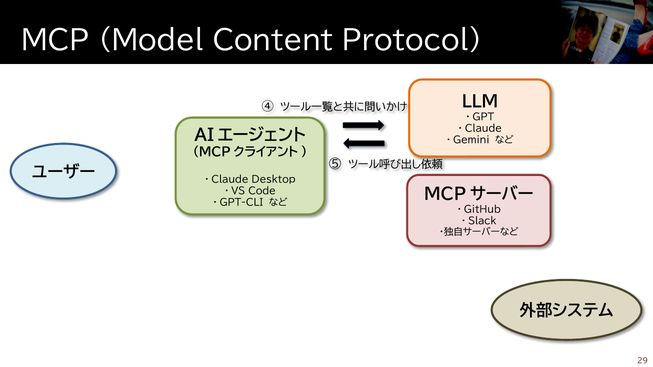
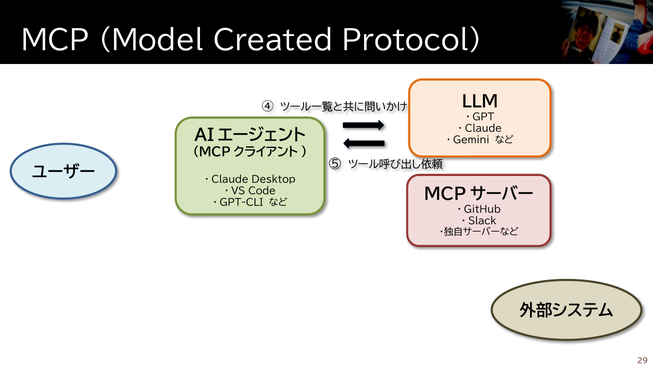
Content: Content -> Created (273, 41)
